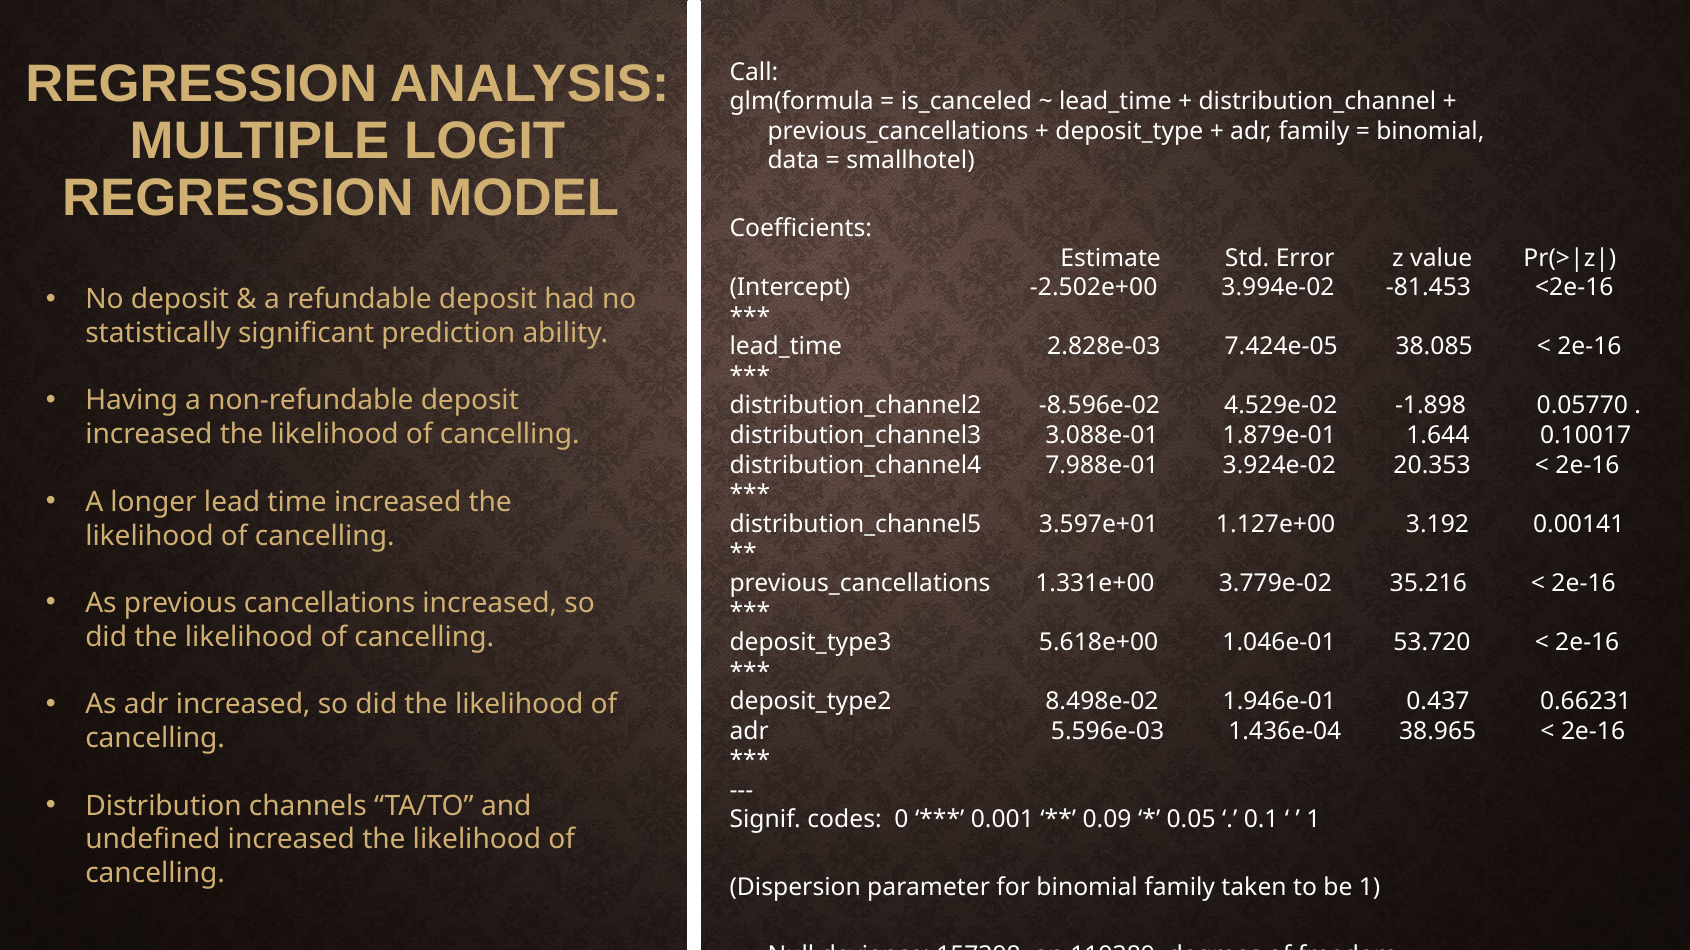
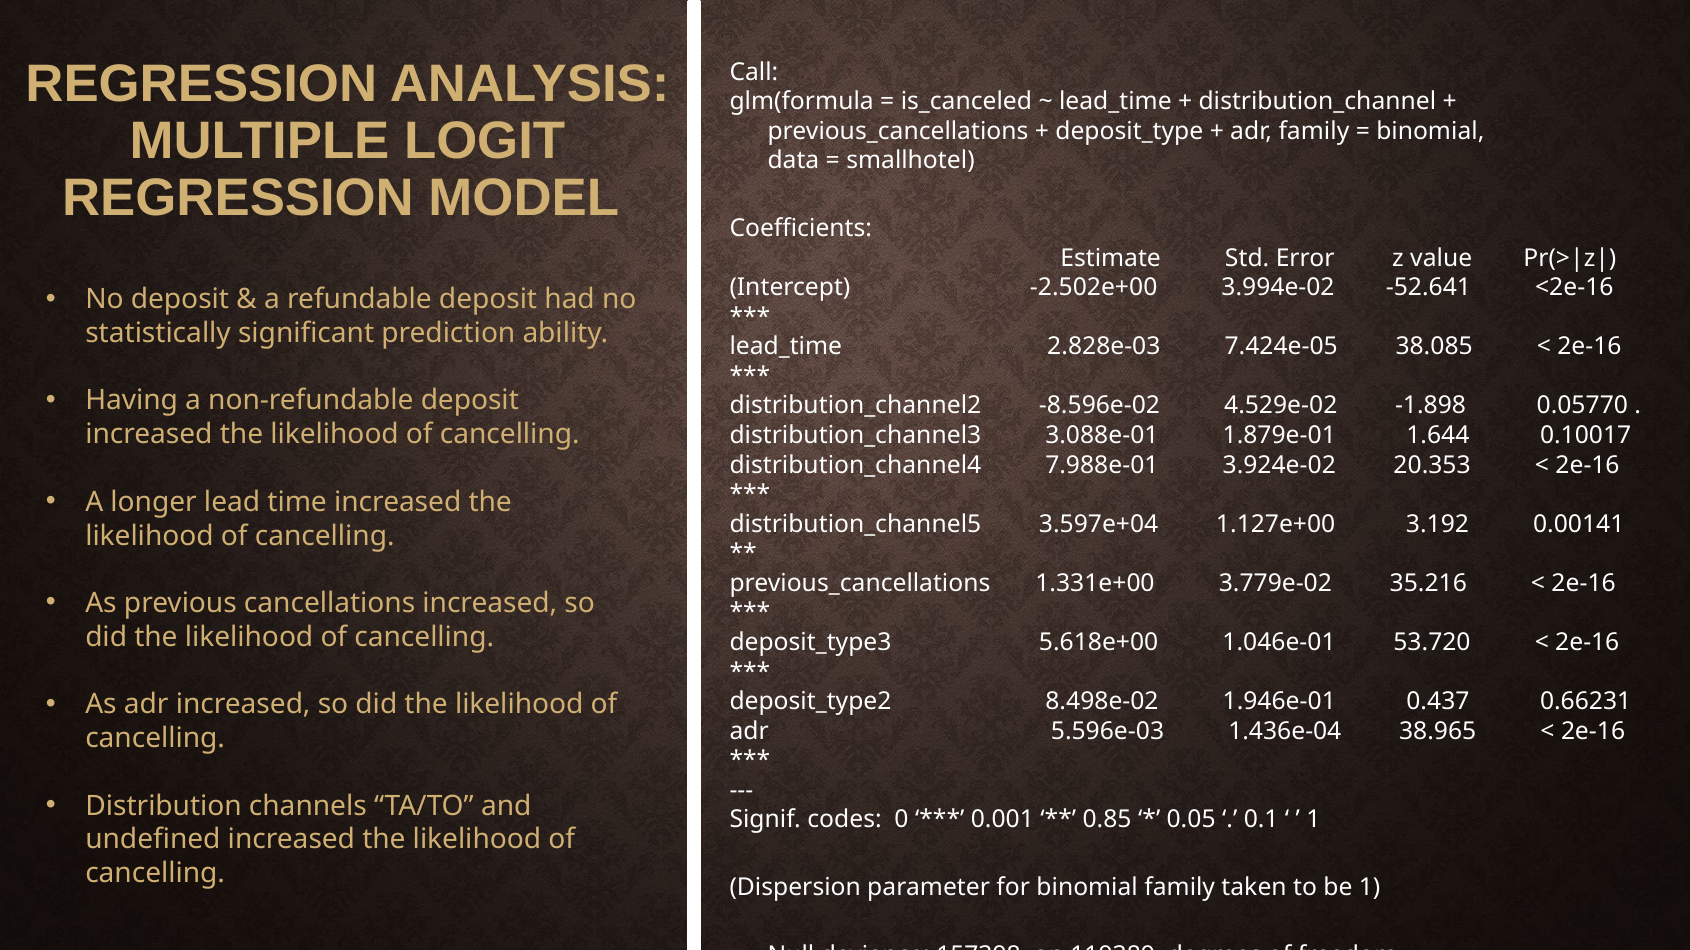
-81.453: -81.453 -> -52.641 (1428, 288)
3.597e+01: 3.597e+01 -> 3.597e+04 (1099, 524)
0.09: 0.09 -> 0.85 (1107, 820)
